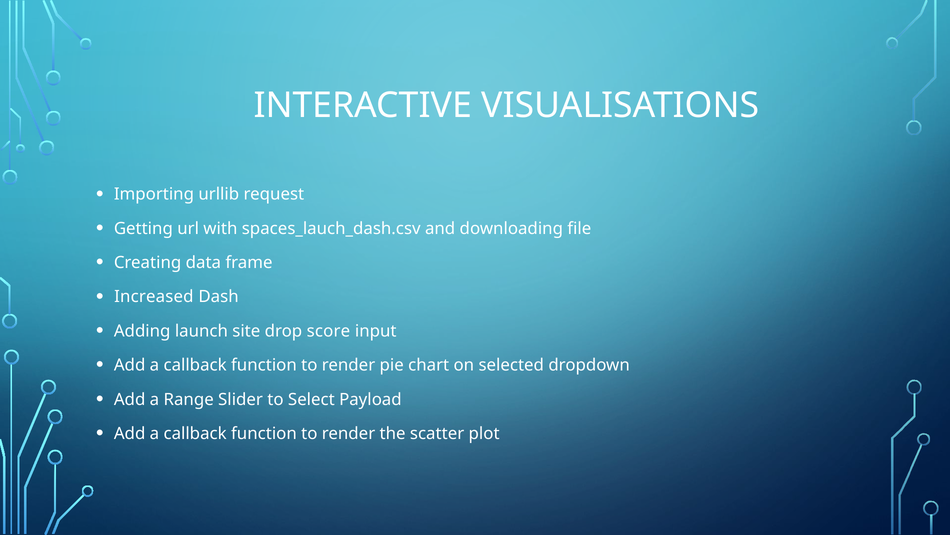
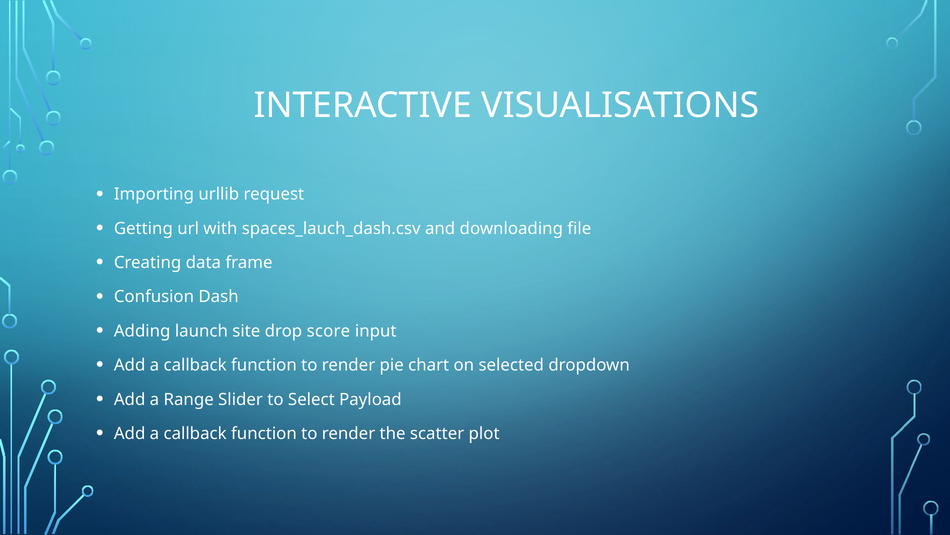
Increased: Increased -> Confusion (154, 297)
